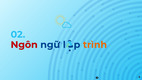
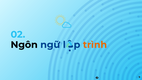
Ngôn colour: red -> black (24, 45)
